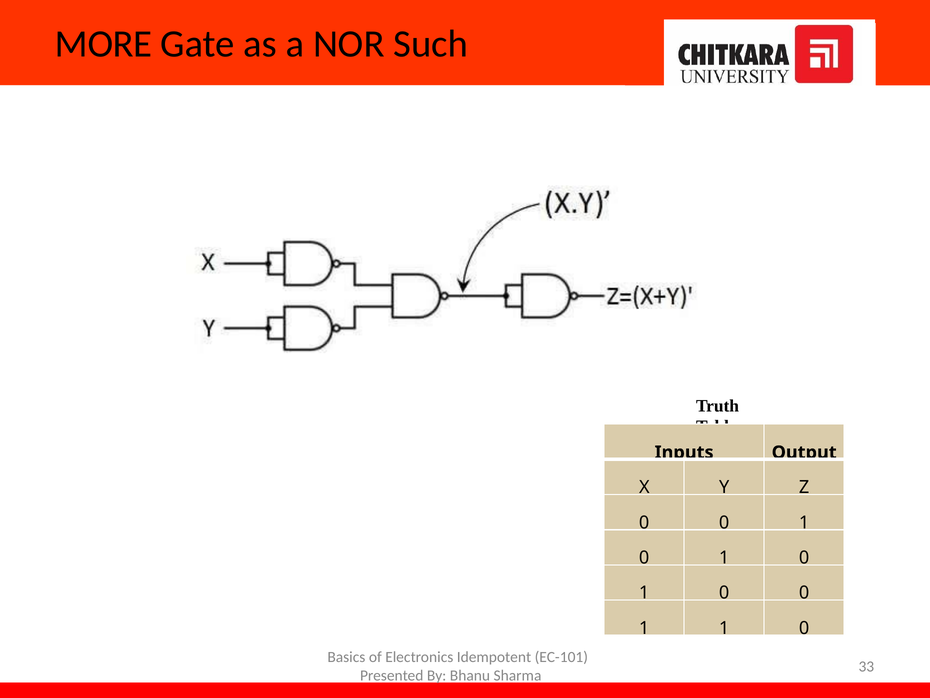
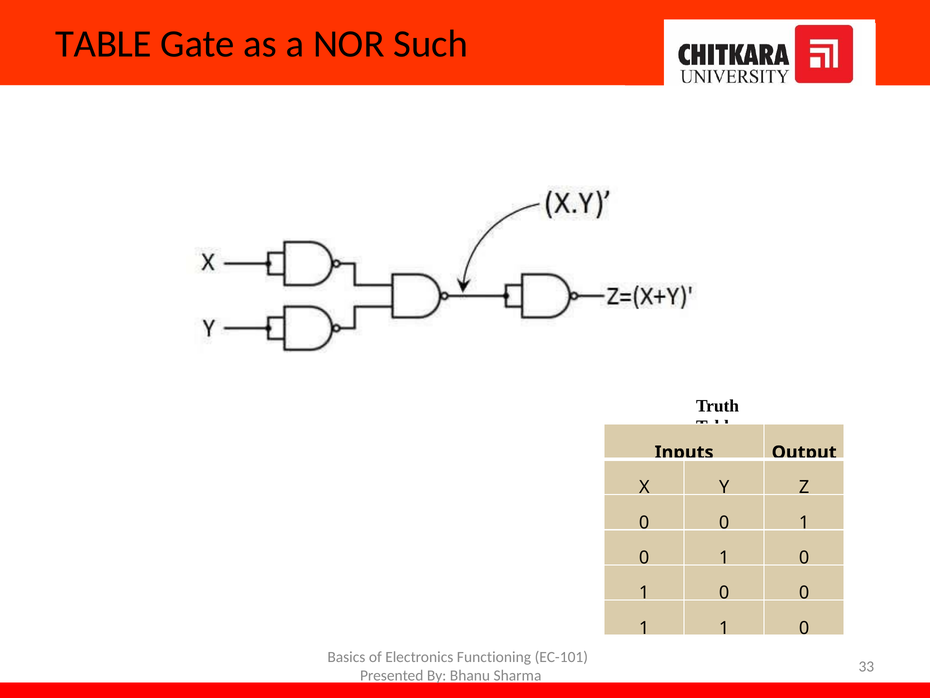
MORE: MORE -> TABLE (104, 44)
Idempotent: Idempotent -> Functioning (494, 657)
